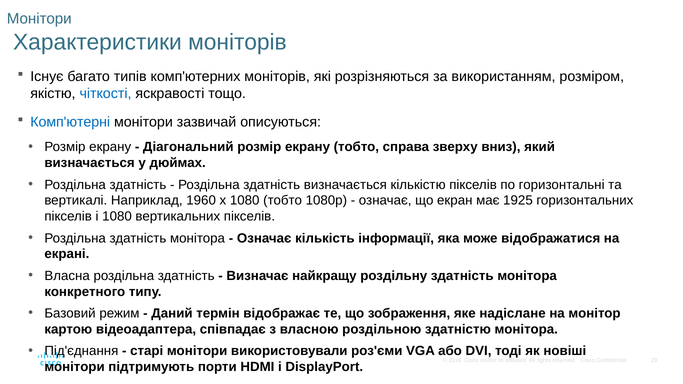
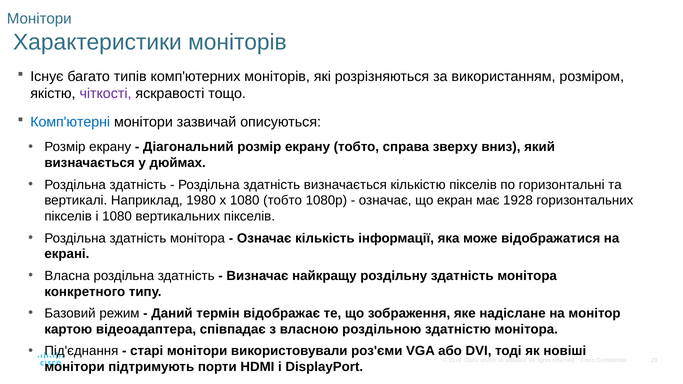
чіткості colour: blue -> purple (106, 94)
1960: 1960 -> 1980 (201, 201)
1925: 1925 -> 1928 (518, 201)
